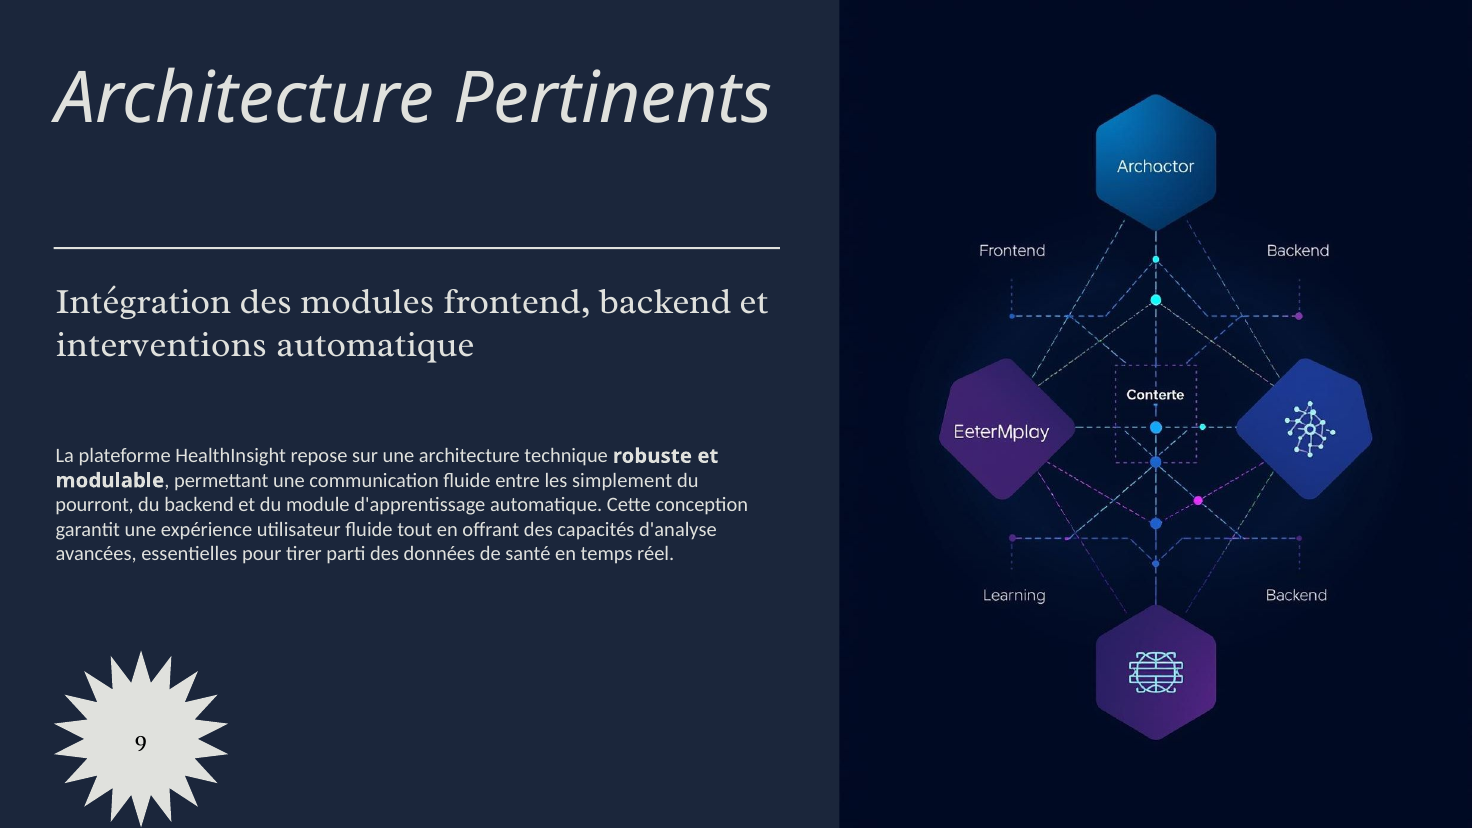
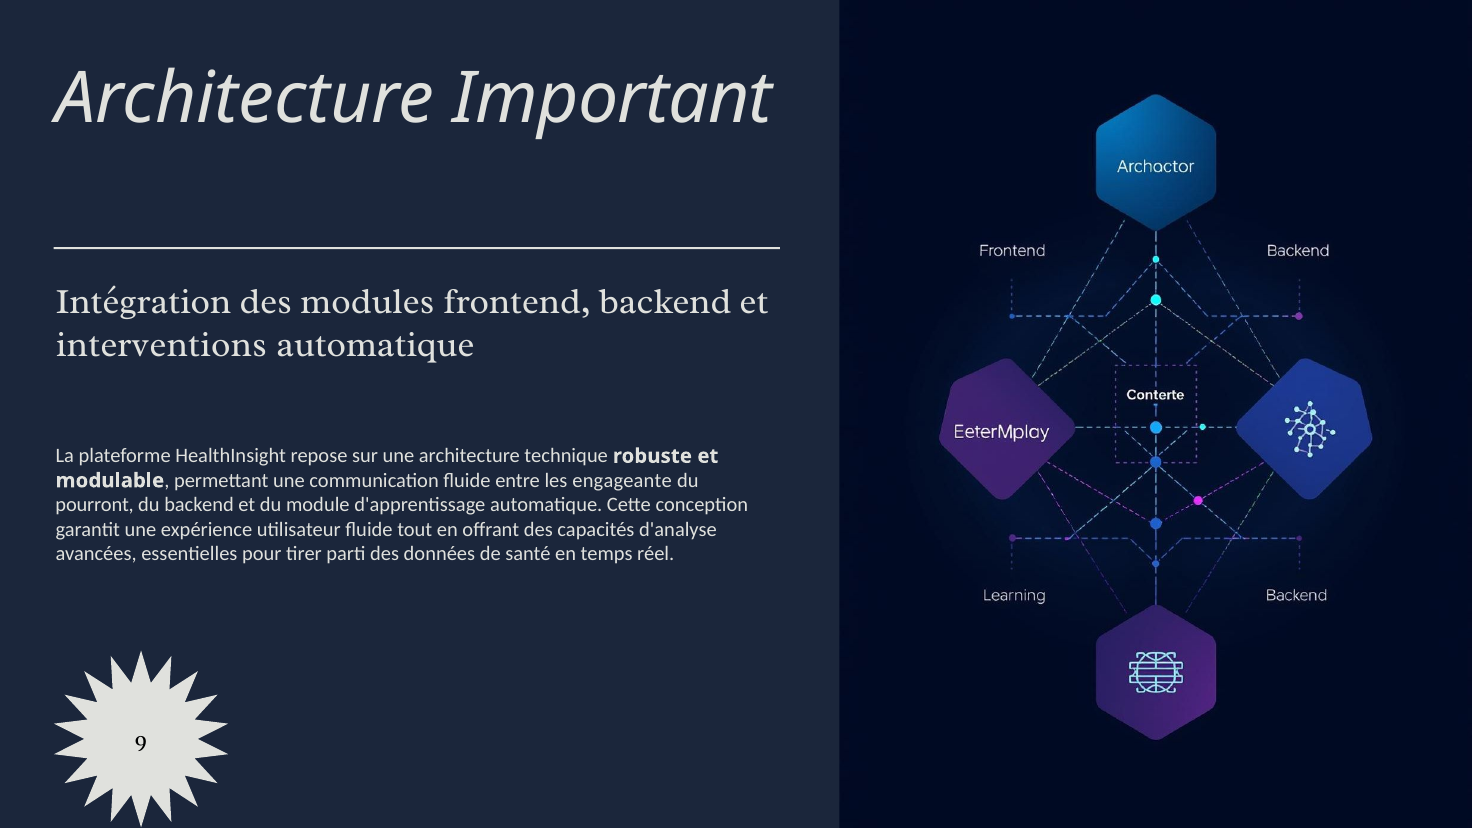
Pertinents: Pertinents -> Important (613, 99)
simplement: simplement -> engageante (622, 481)
